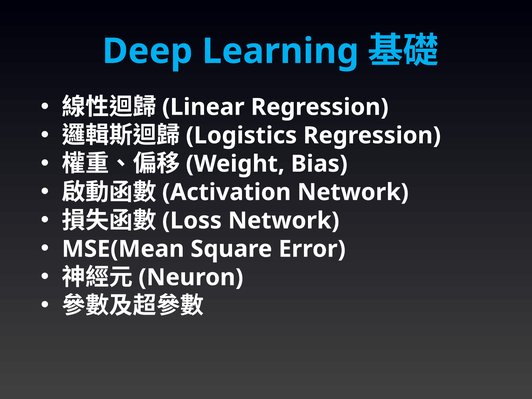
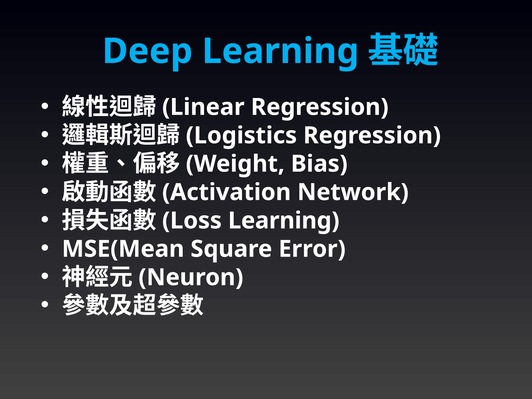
Network: Network -> Learning (284, 221)
